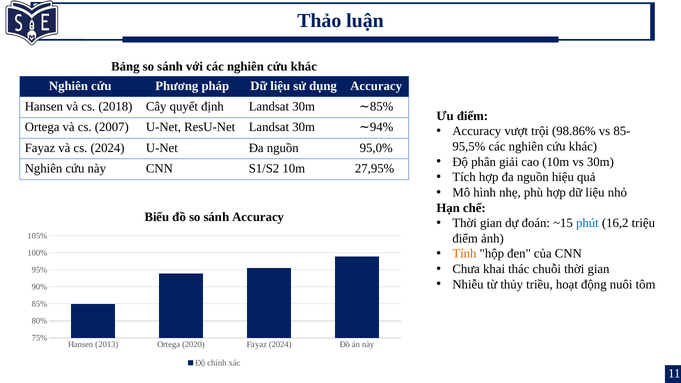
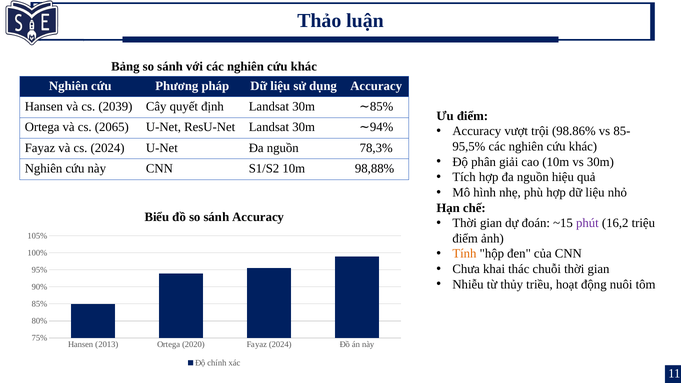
2018: 2018 -> 2039 (115, 107)
2007: 2007 -> 2065 (112, 127)
95,0%: 95,0% -> 78,3% (376, 148)
27,95%: 27,95% -> 98,88% (375, 169)
phút colour: blue -> purple (587, 223)
